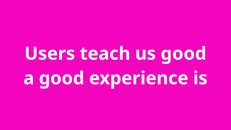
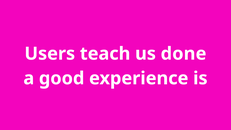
us good: good -> done (184, 54)
